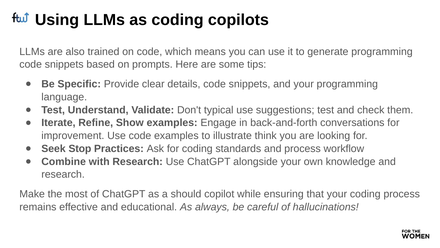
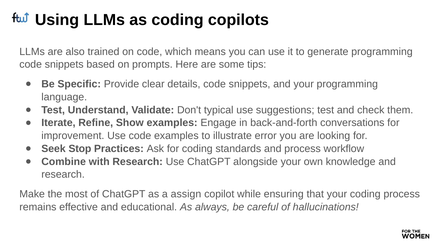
think: think -> error (266, 135)
should: should -> assign (186, 194)
